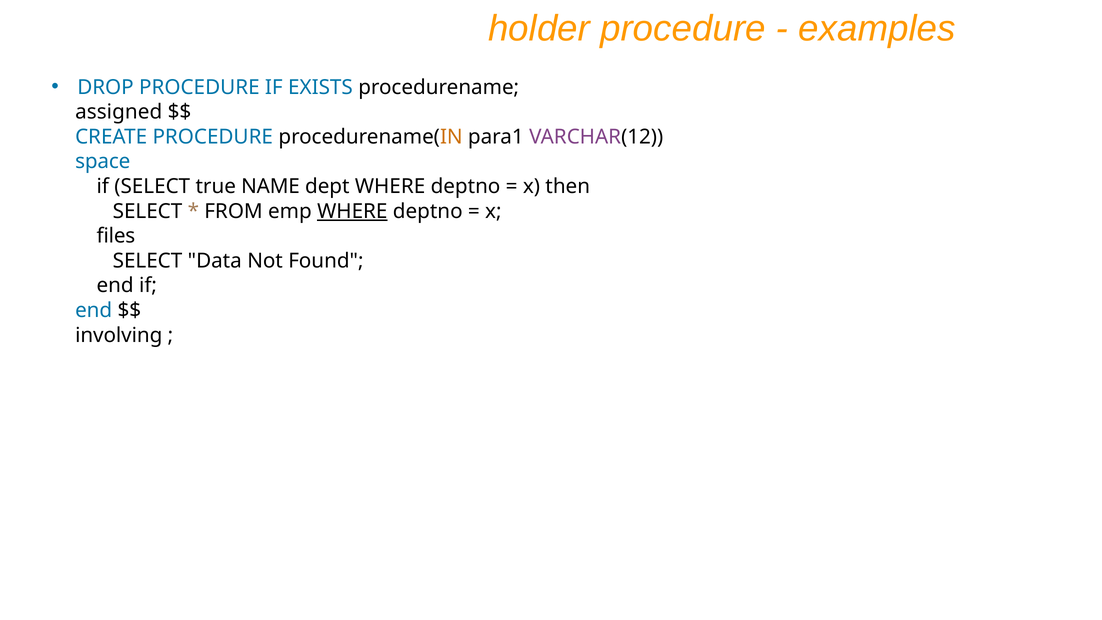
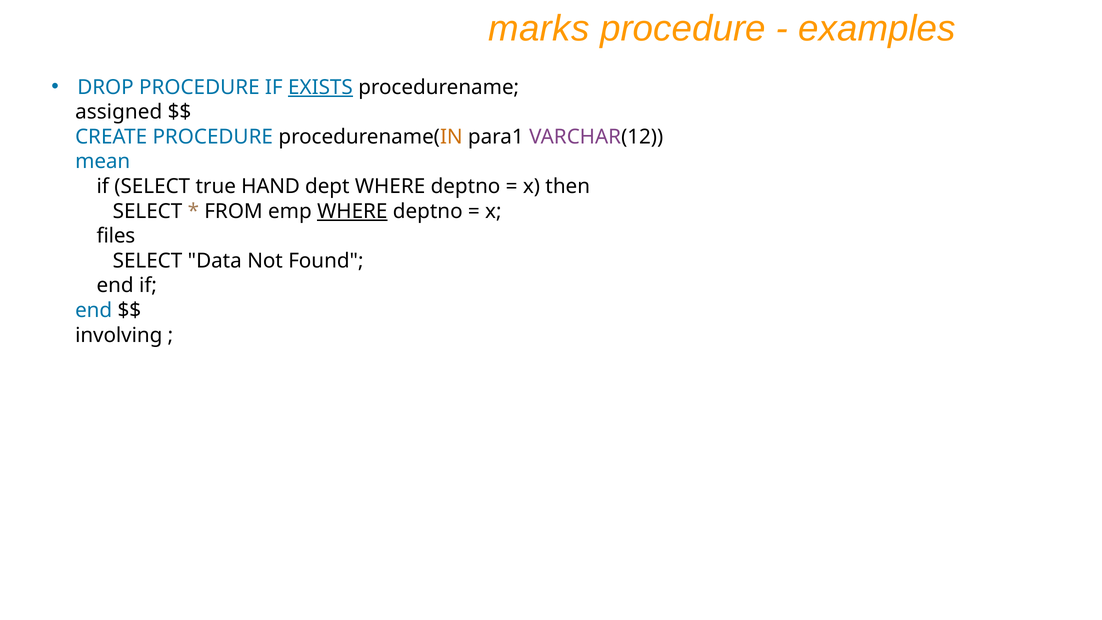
holder: holder -> marks (539, 29)
EXISTS underline: none -> present (320, 87)
space: space -> mean (103, 162)
NAME: NAME -> HAND (271, 186)
